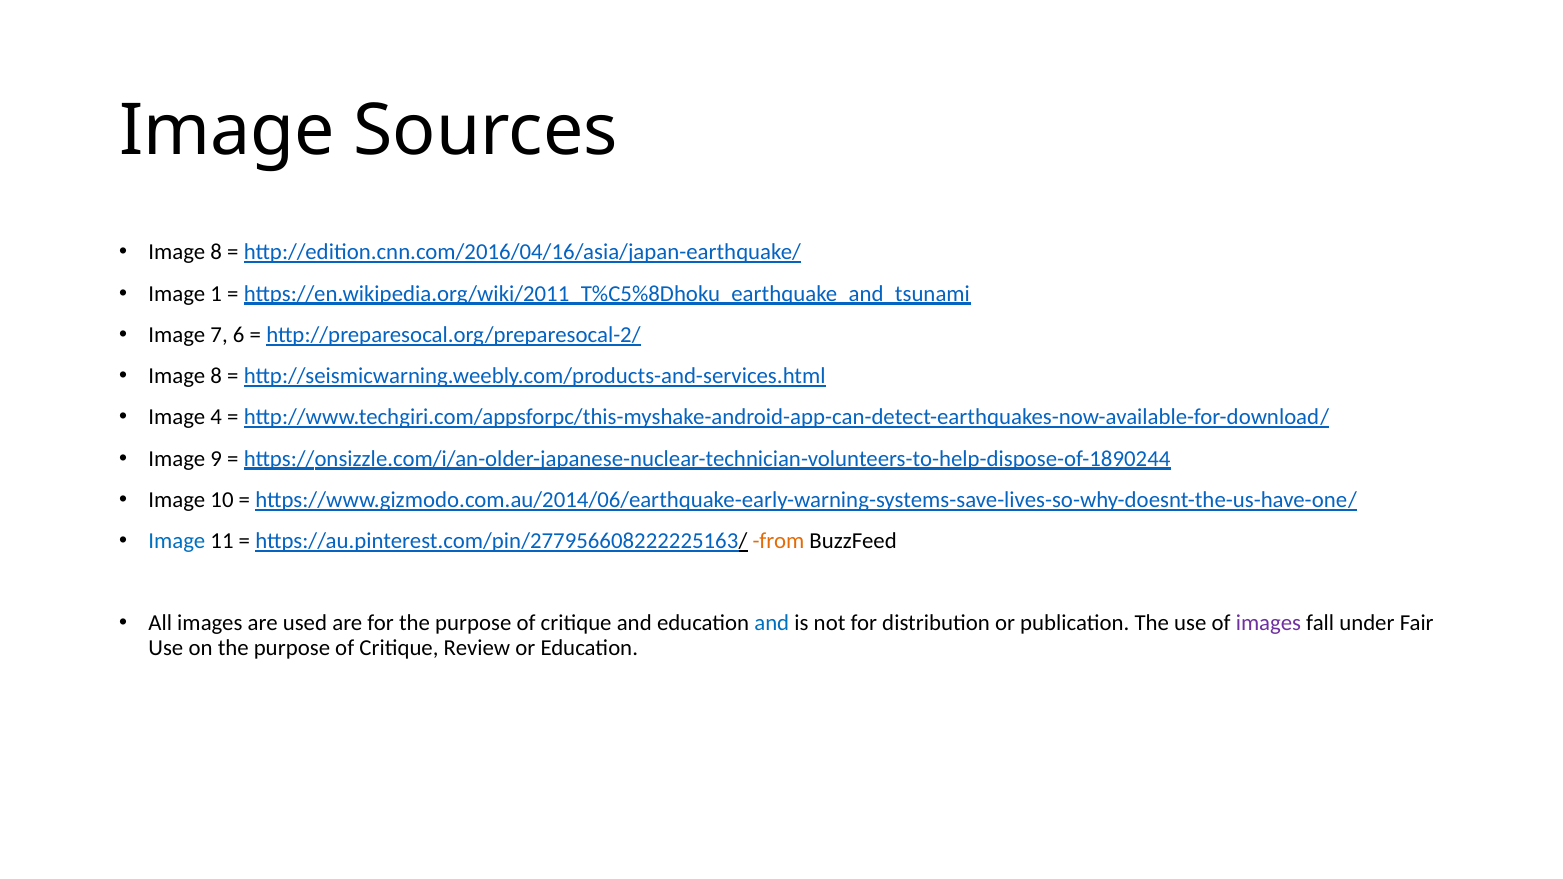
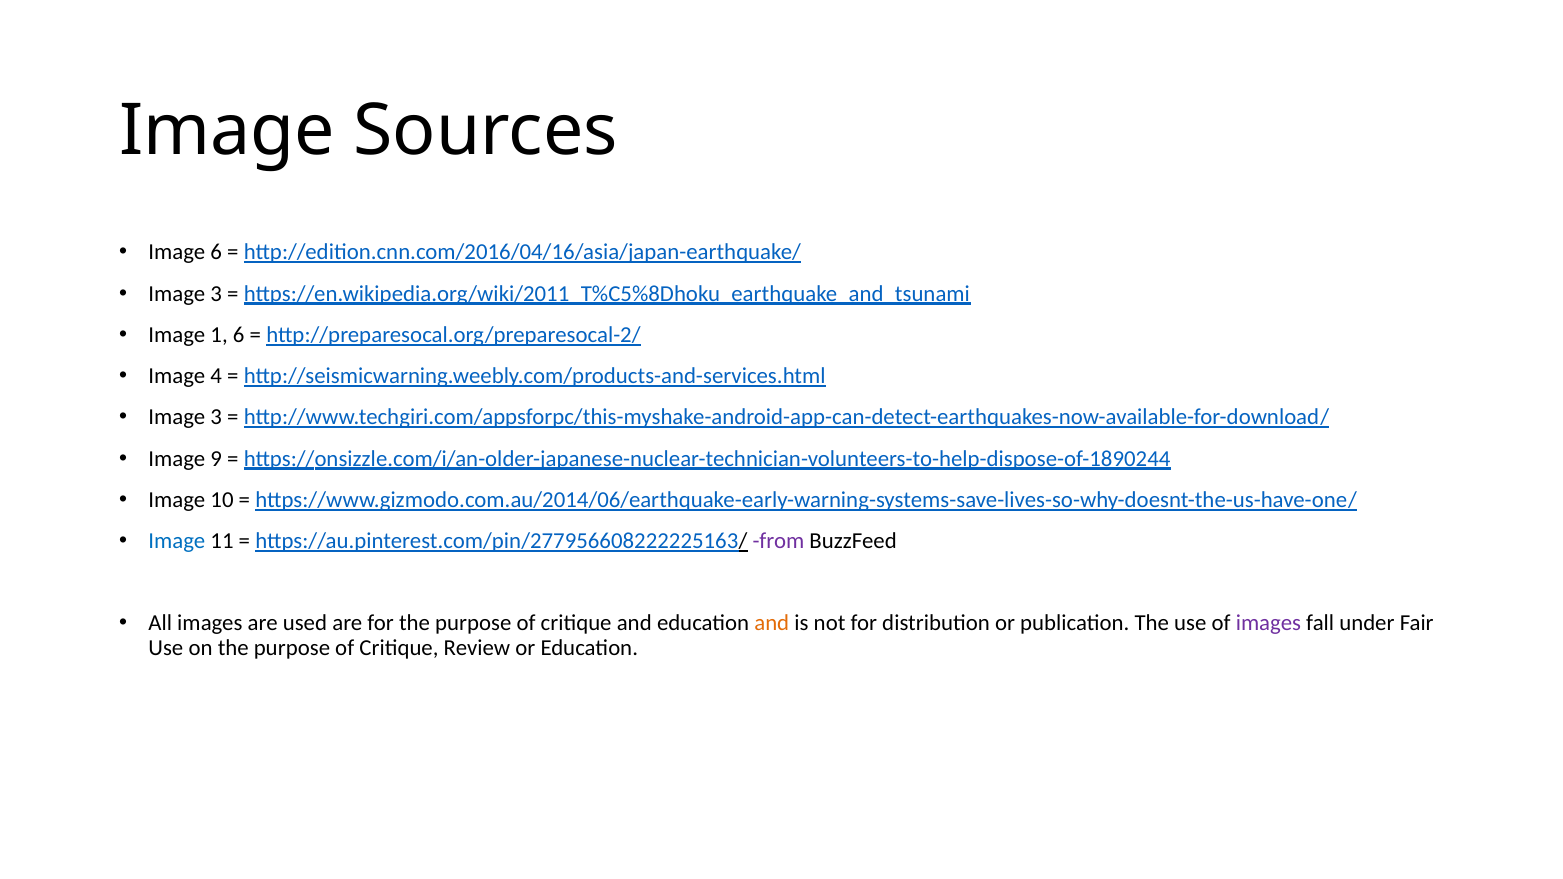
8: 8 -> 6 (216, 252)
1: 1 -> 3 (216, 294)
7: 7 -> 1 (219, 335)
8: 8 -> 4 (216, 376)
4: 4 -> 3 (216, 417)
from colour: orange -> purple (778, 541)
and colour: blue -> orange (772, 623)
